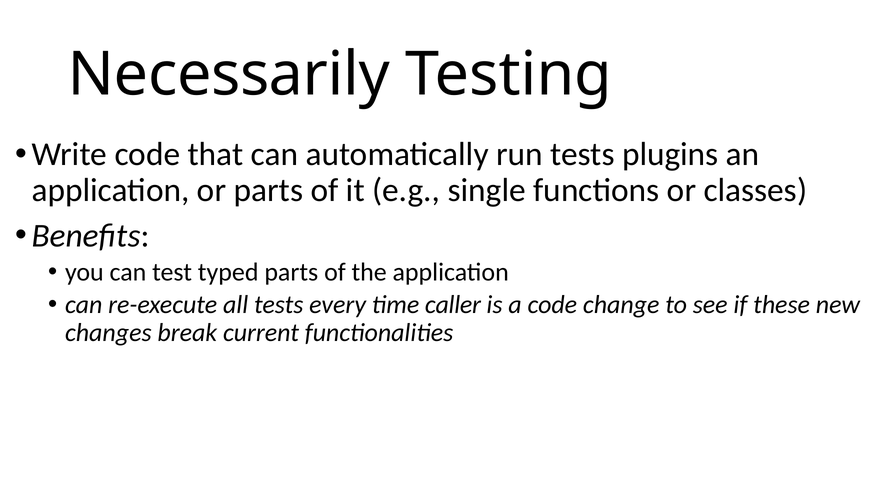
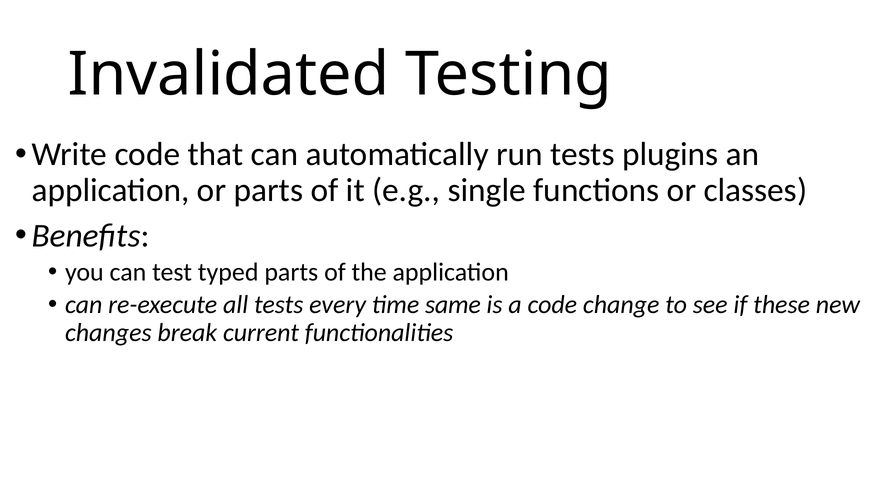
Necessarily: Necessarily -> Invalidated (229, 75)
caller: caller -> same (453, 305)
